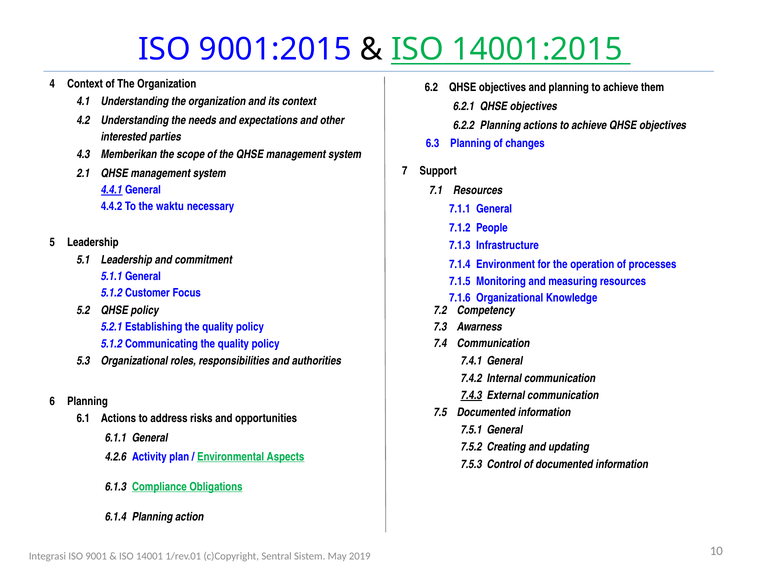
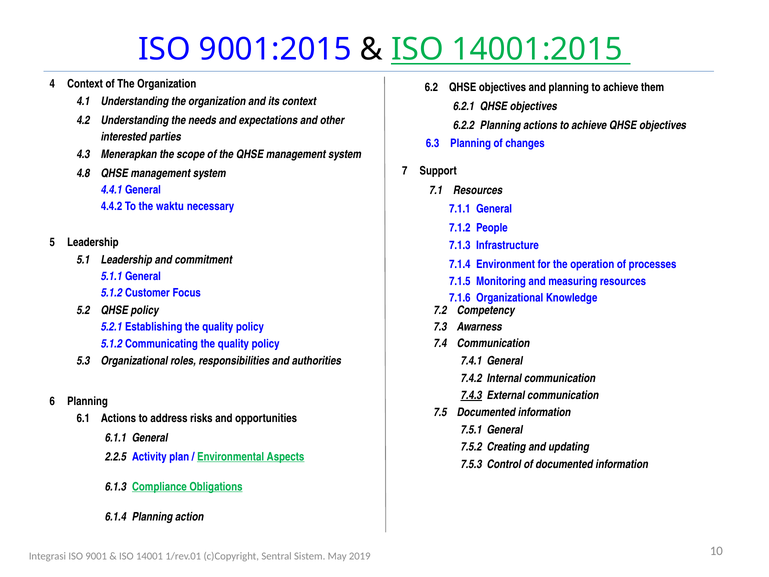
Memberikan: Memberikan -> Menerapkan (129, 154)
2.1: 2.1 -> 4.8 (83, 173)
4.4.1 underline: present -> none (112, 190)
4.2.6: 4.2.6 -> 2.2.5 (116, 457)
